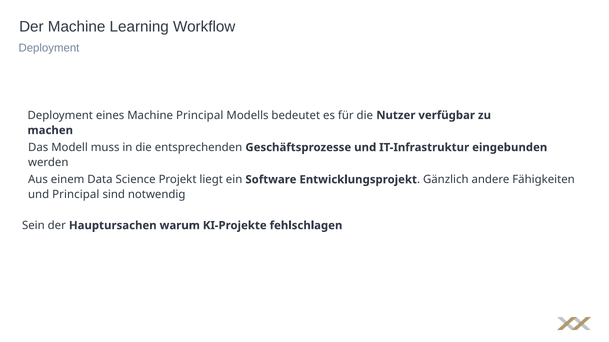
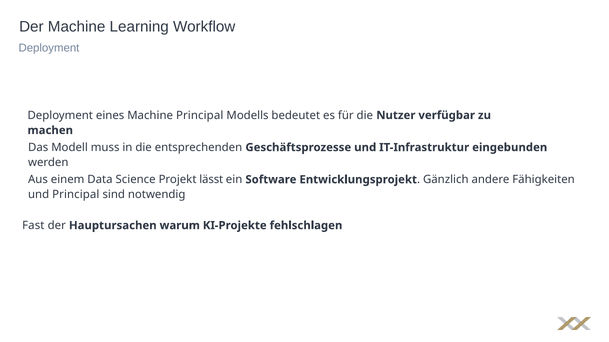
liegt: liegt -> lässt (211, 180)
Sein: Sein -> Fast (33, 226)
